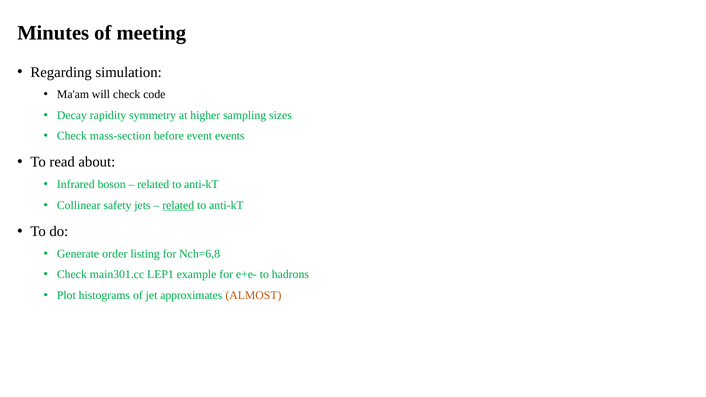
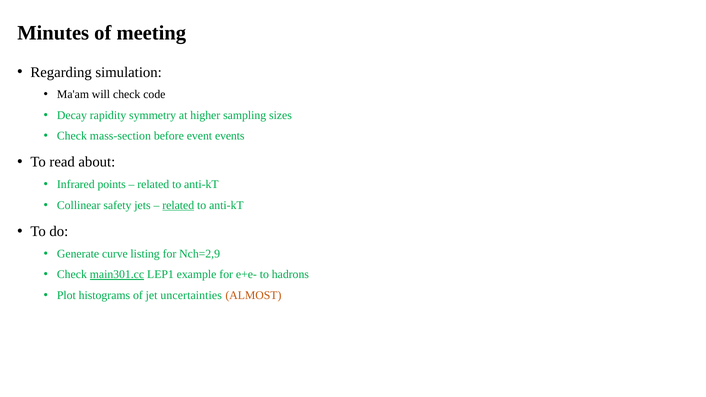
boson: boson -> points (112, 185)
order: order -> curve (115, 254)
Nch=6,8: Nch=6,8 -> Nch=2,9 (200, 254)
main301.cc underline: none -> present (117, 275)
approximates: approximates -> uncertainties (191, 295)
